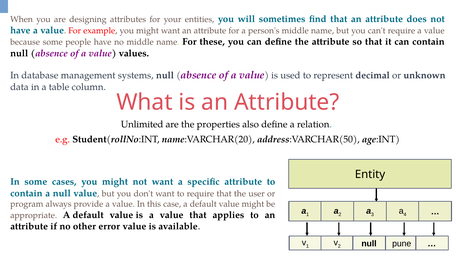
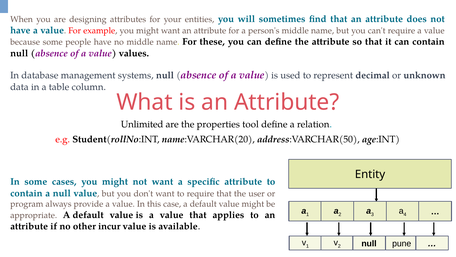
also: also -> tool (251, 124)
error: error -> incur (109, 226)
